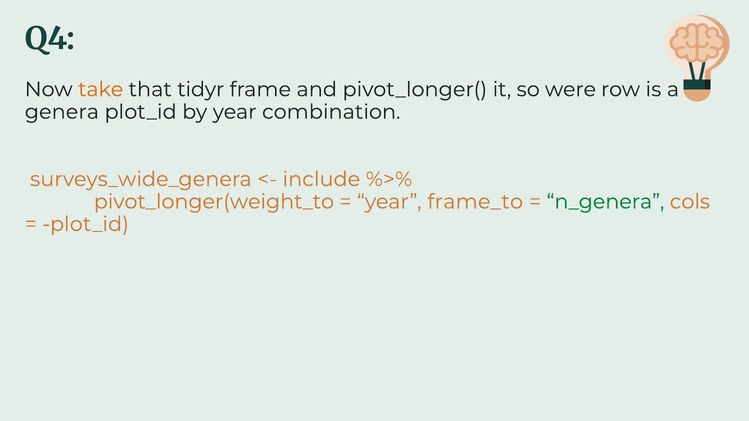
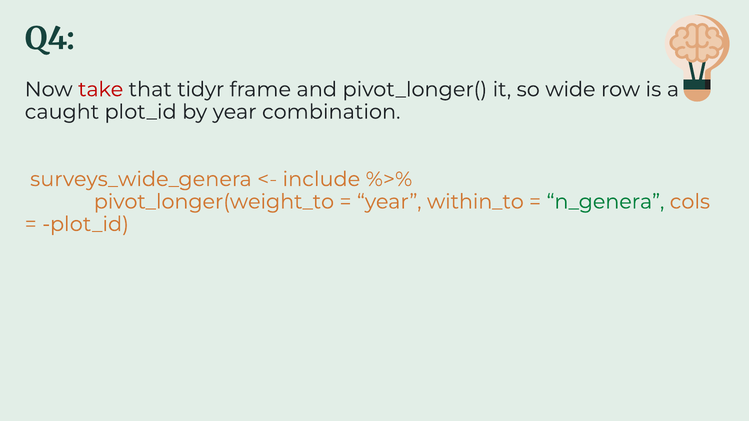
take colour: orange -> red (101, 89)
were: were -> wide (570, 89)
genera: genera -> caught (62, 112)
frame_to: frame_to -> within_to (475, 202)
